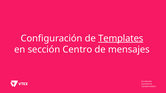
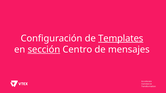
sección underline: none -> present (44, 50)
